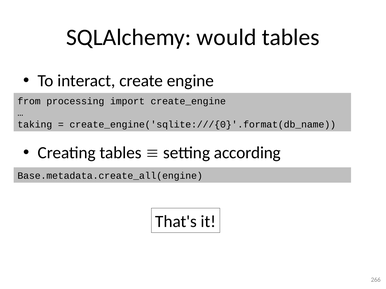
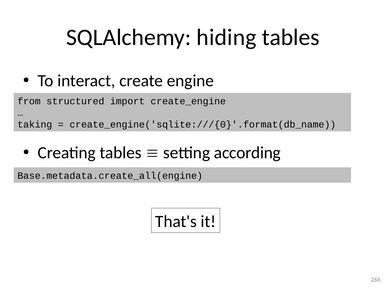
would: would -> hiding (226, 37)
processing: processing -> structured (75, 101)
